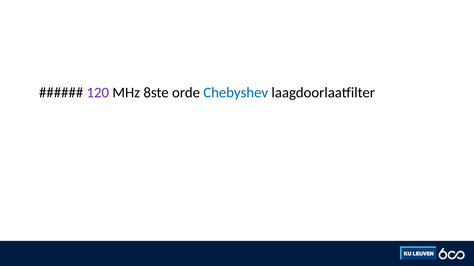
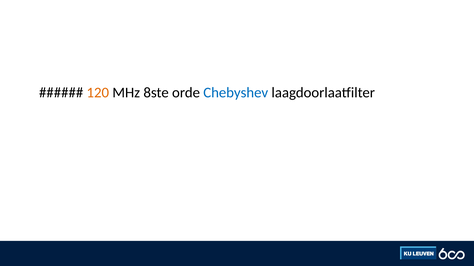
120 colour: purple -> orange (98, 93)
